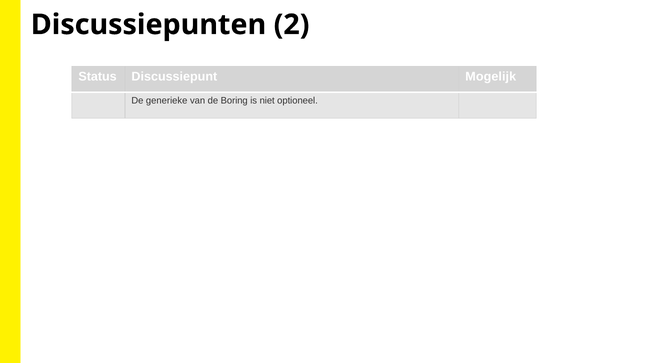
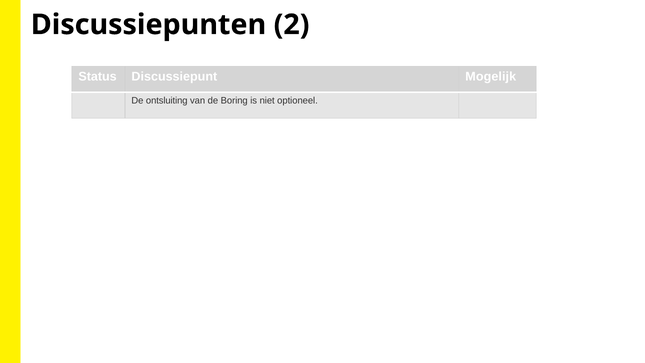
generieke: generieke -> ontsluiting (167, 101)
